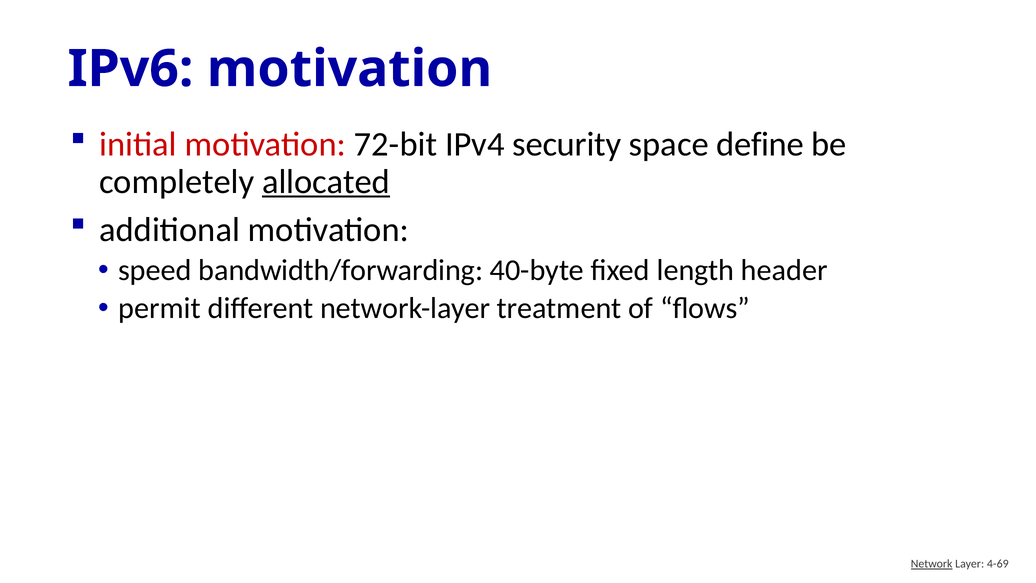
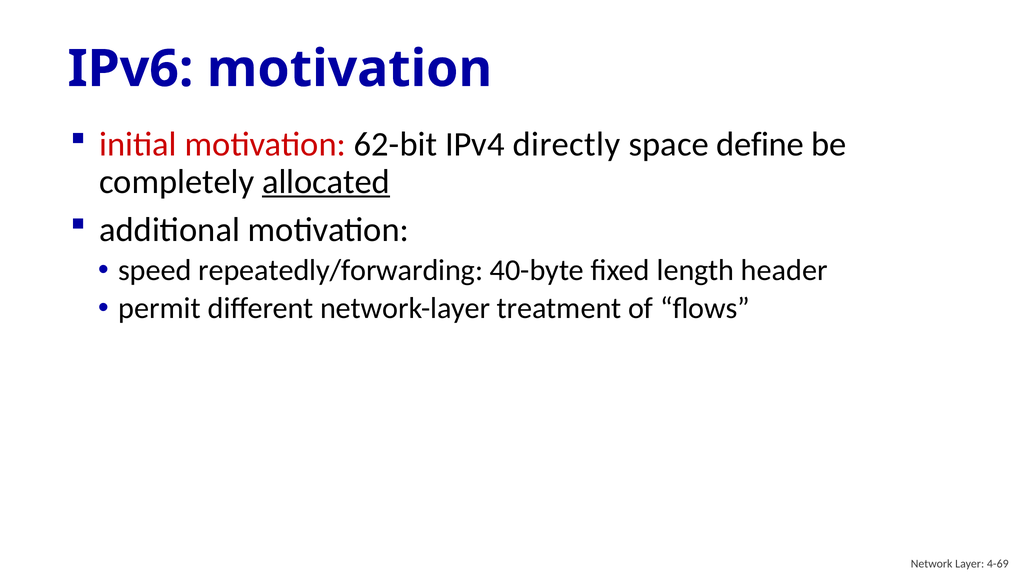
72-bit: 72-bit -> 62-bit (396, 144)
security: security -> directly (567, 144)
bandwidth/forwarding: bandwidth/forwarding -> repeatedly/forwarding (341, 270)
Network underline: present -> none (932, 564)
